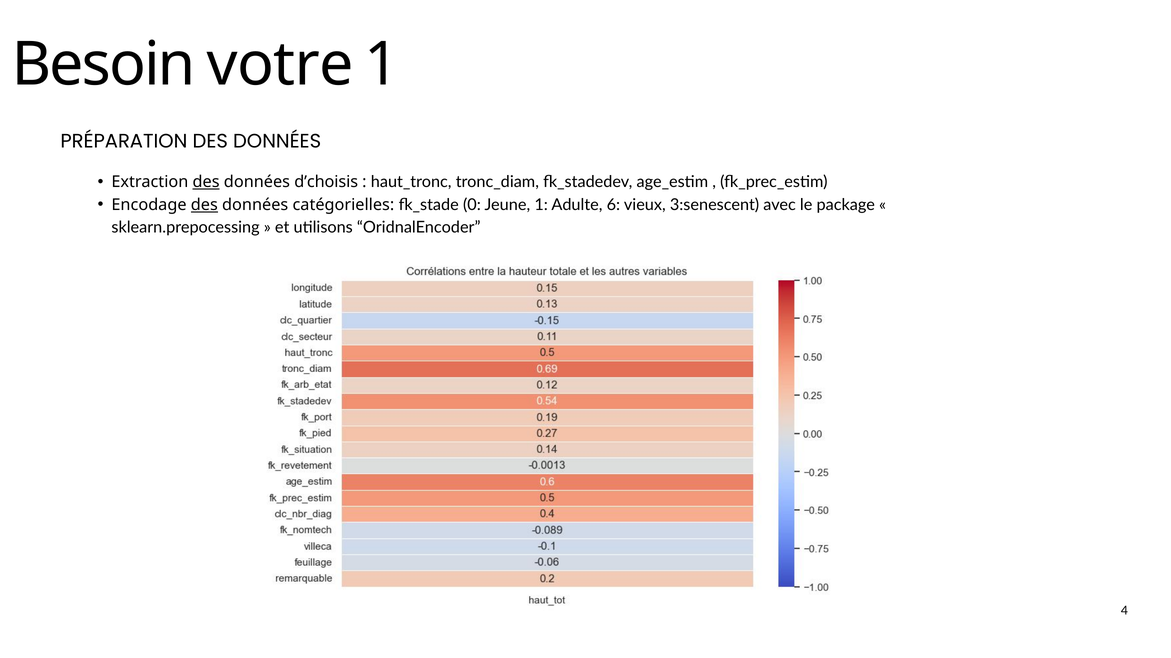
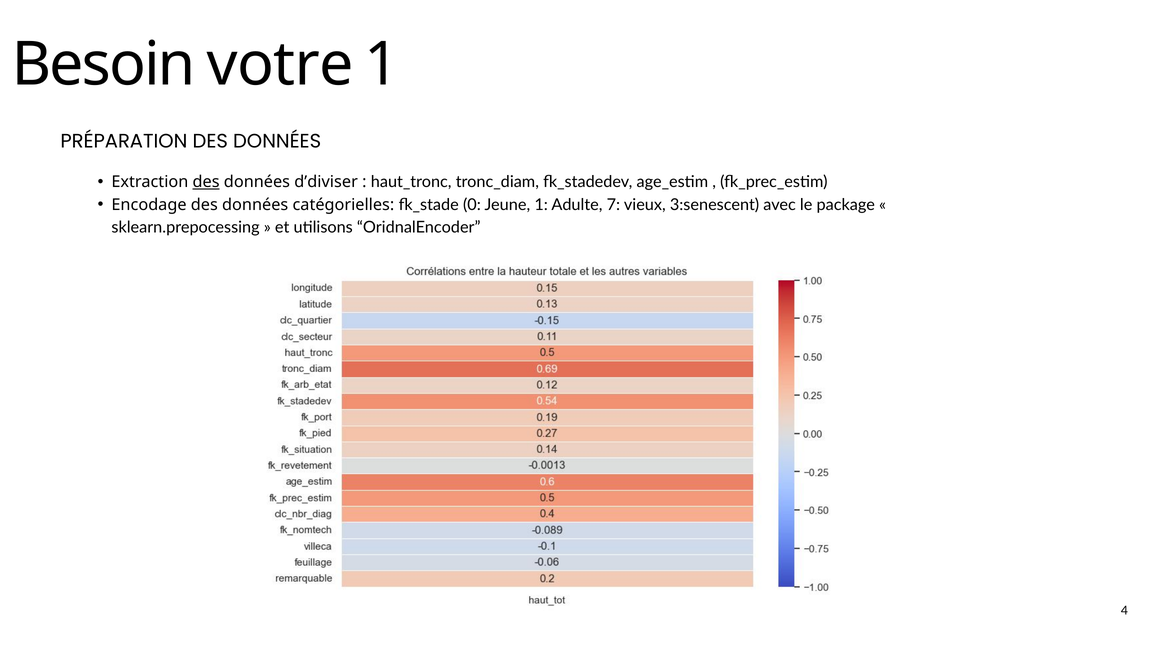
d’choisis: d’choisis -> d’diviser (326, 182)
des underline: present -> none (204, 205)
6: 6 -> 7 (613, 205)
